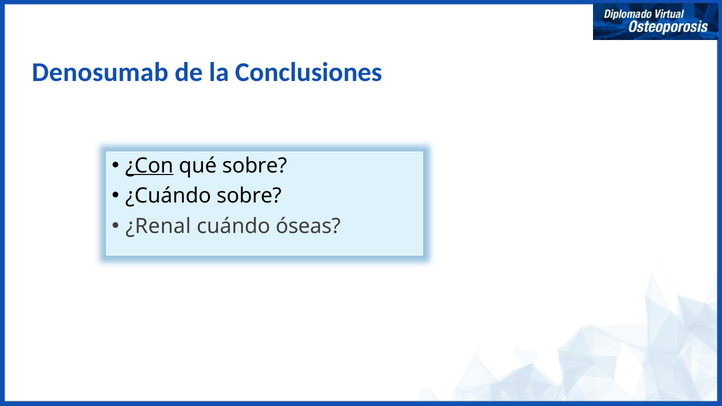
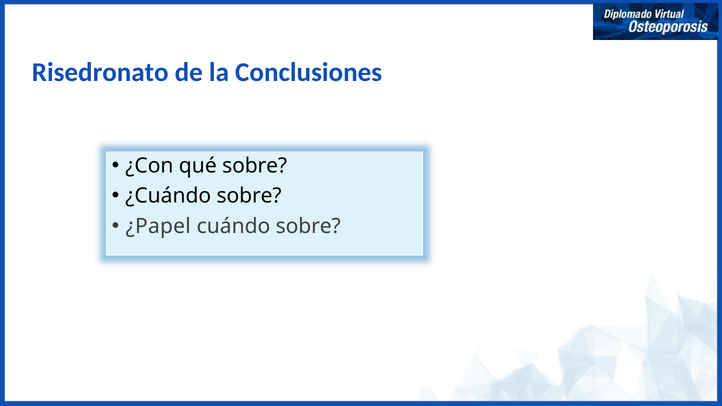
Denosumab: Denosumab -> Risedronato (100, 72)
¿Con underline: present -> none (149, 166)
¿Renal: ¿Renal -> ¿Papel (158, 226)
cuándo óseas: óseas -> sobre (308, 226)
